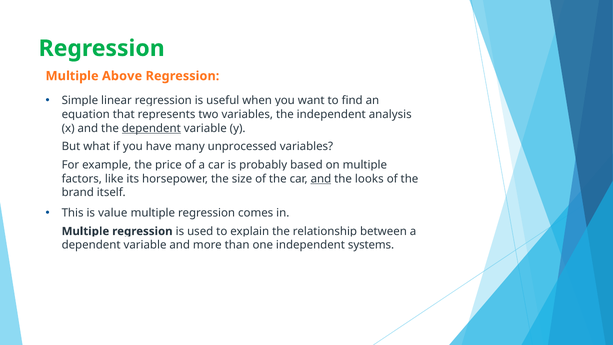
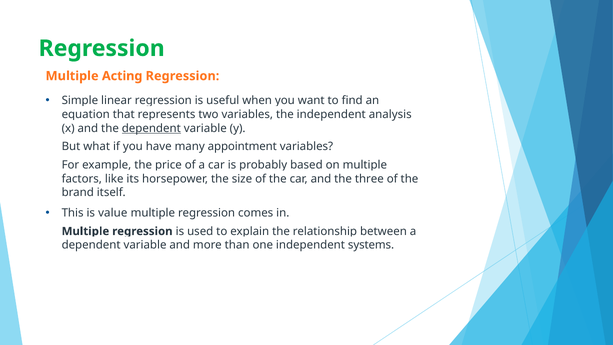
Above: Above -> Acting (122, 76)
unprocessed: unprocessed -> appointment (242, 147)
and underline: present -> none (321, 179)
looks: looks -> three (369, 179)
